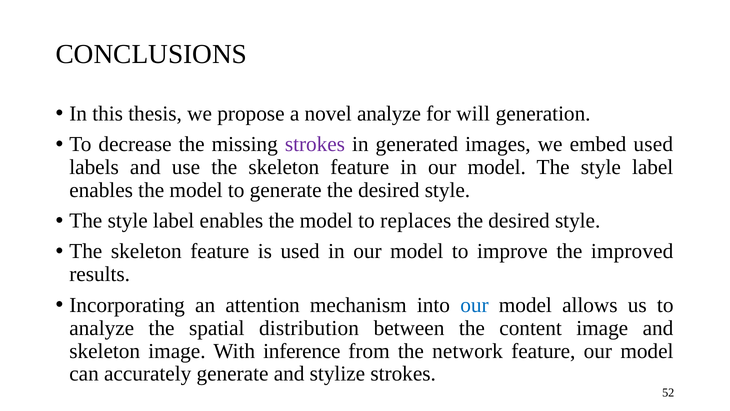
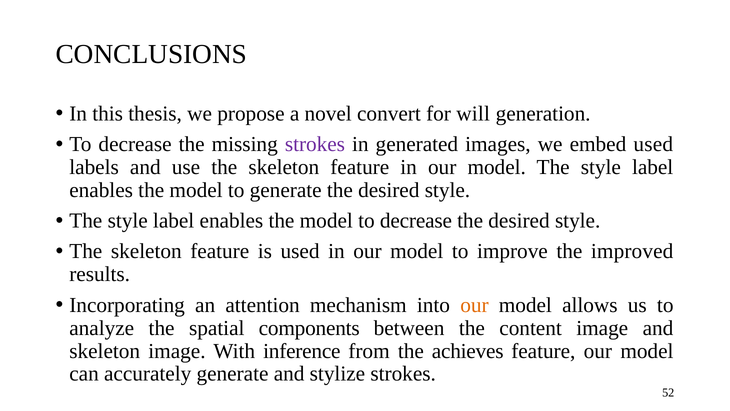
novel analyze: analyze -> convert (389, 114)
model to replaces: replaces -> decrease (416, 221)
our colour: blue -> orange (474, 305)
distribution: distribution -> components (309, 328)
network: network -> achieves (468, 351)
